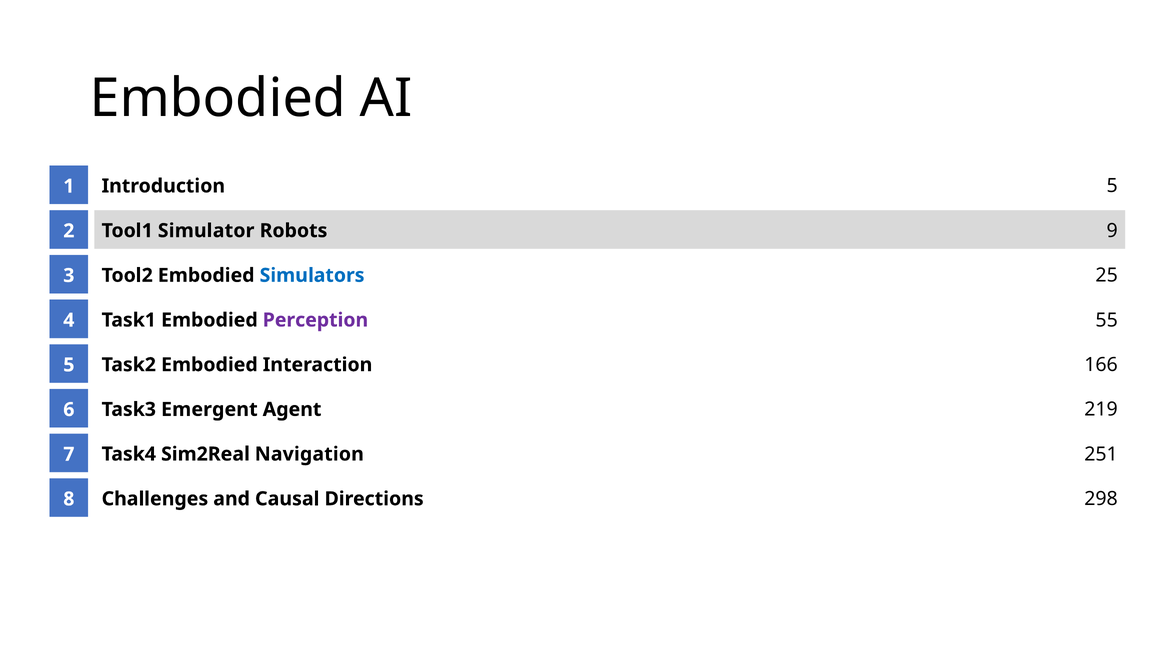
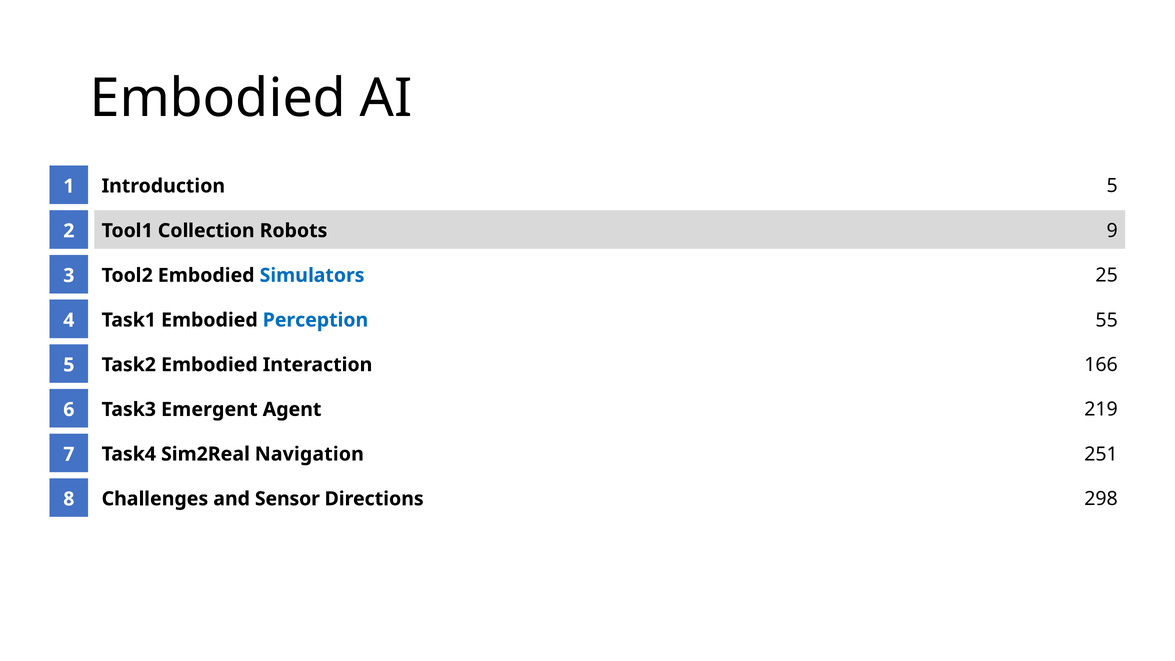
Simulator: Simulator -> Collection (206, 231)
Perception colour: purple -> blue (315, 320)
Causal: Causal -> Sensor (287, 499)
